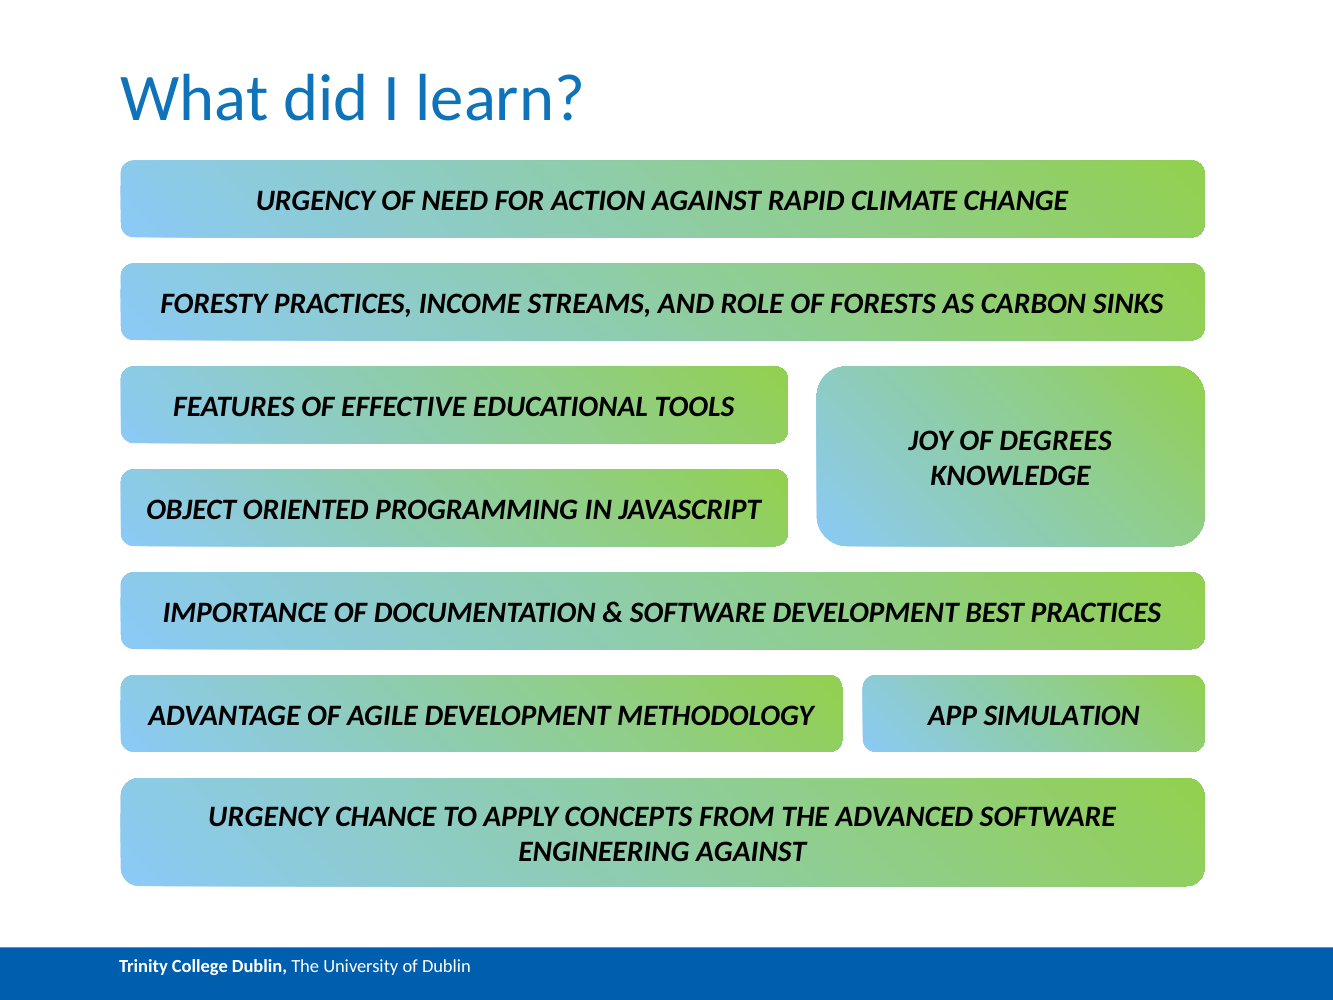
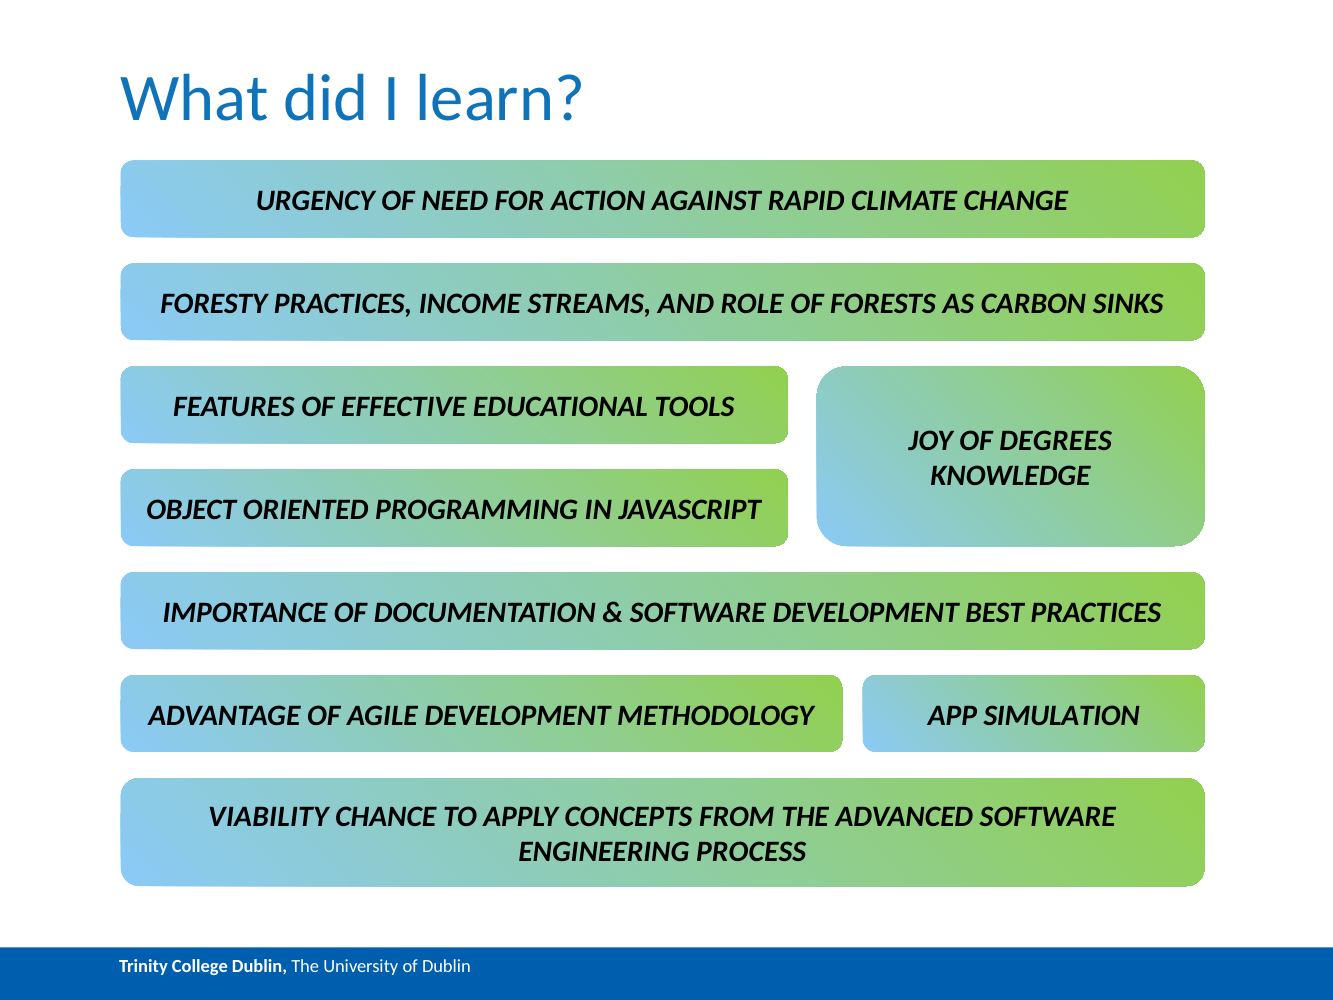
URGENCY: URGENCY -> VIABILITY (268, 816)
ENGINEERING AGAINST: AGAINST -> PROCESS (751, 852)
